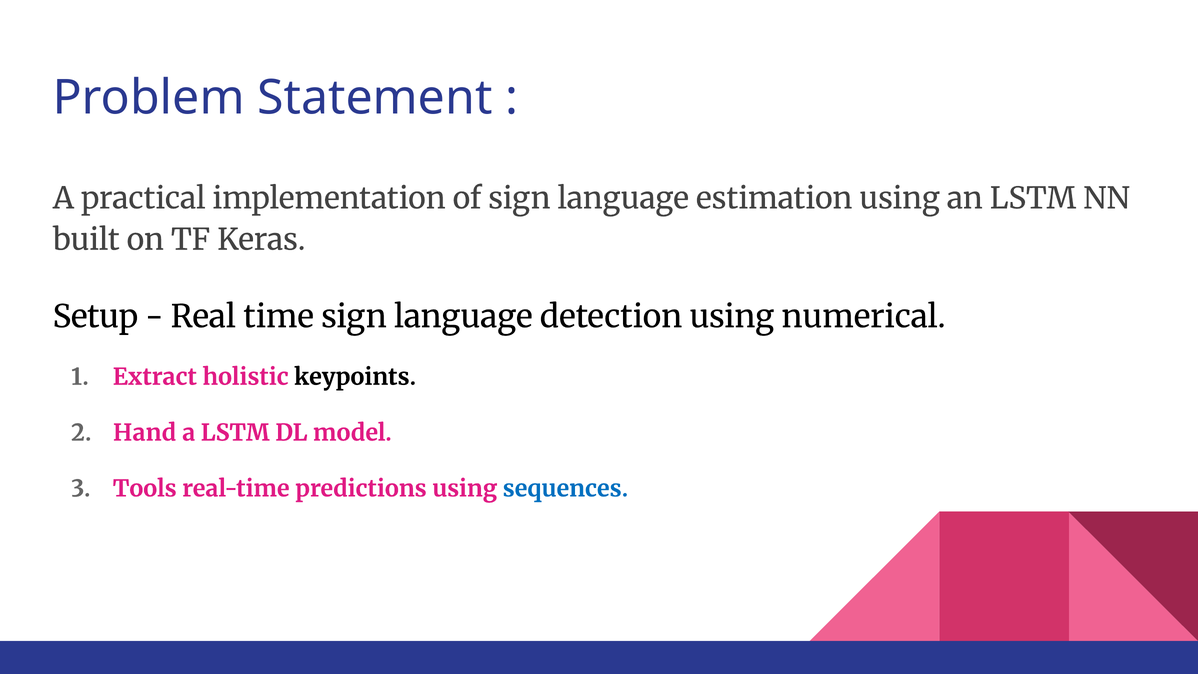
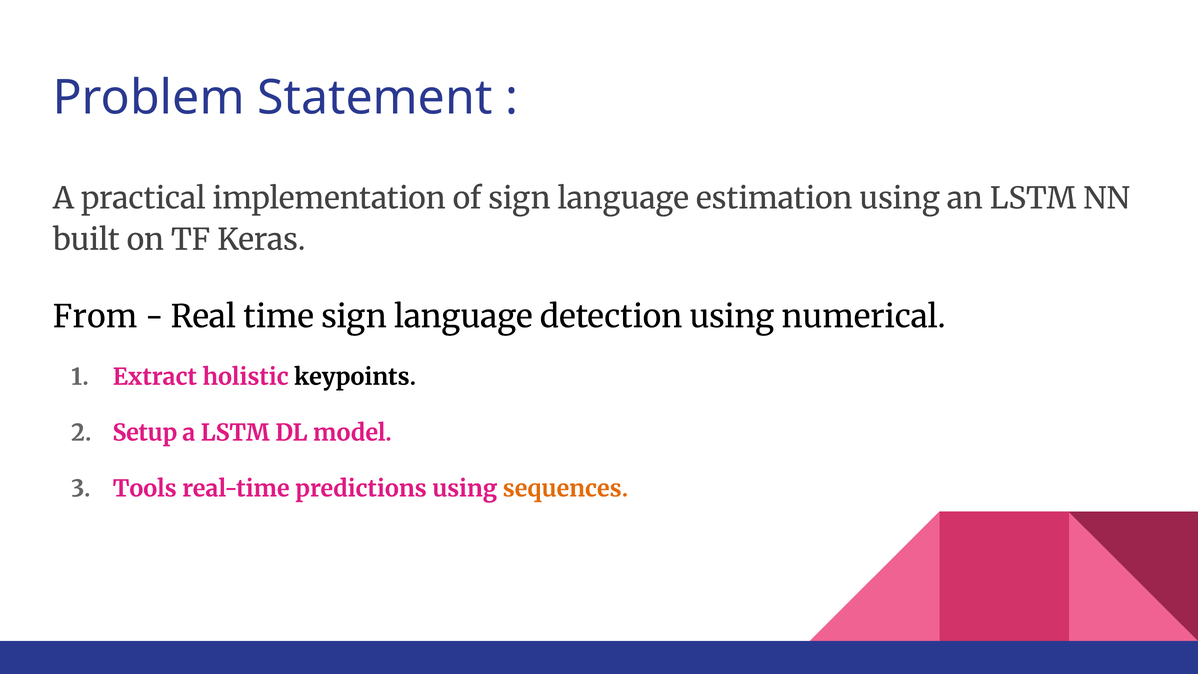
Setup: Setup -> From (95, 317)
Hand: Hand -> Setup (145, 433)
sequences colour: blue -> orange (565, 489)
